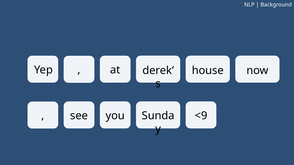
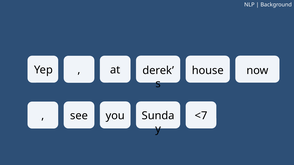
<9: <9 -> <7 (201, 116)
